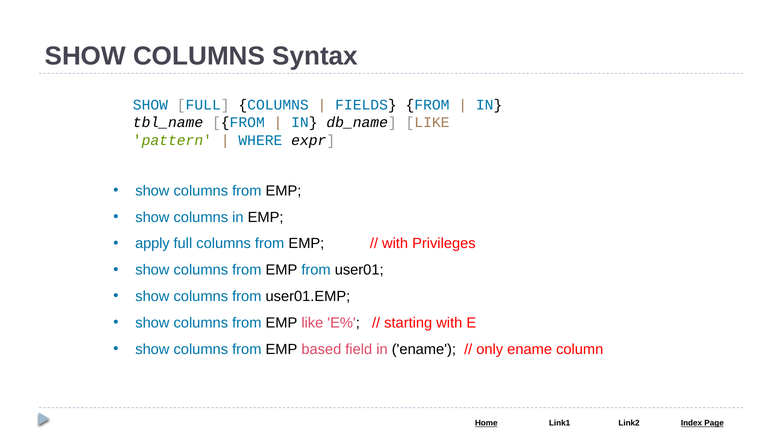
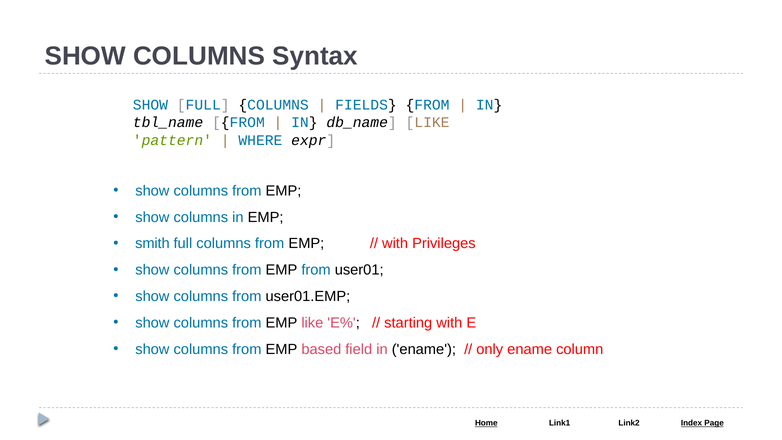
apply: apply -> smith (152, 243)
